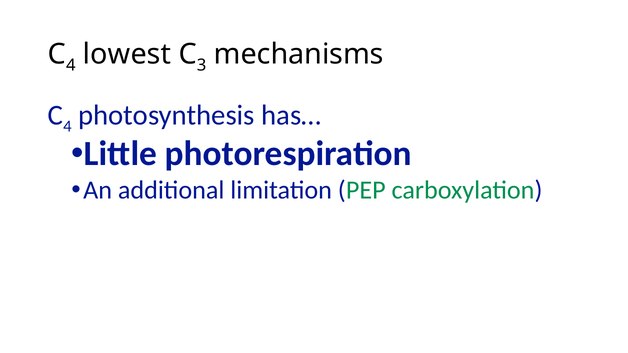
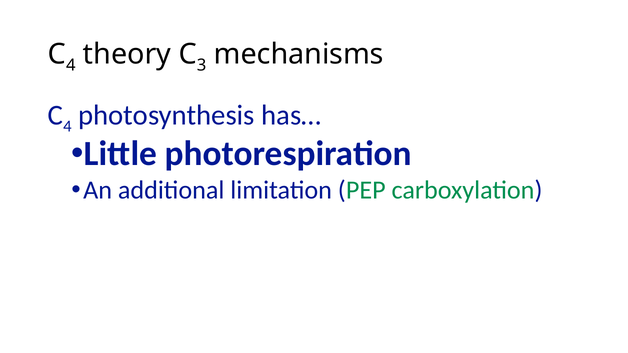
lowest: lowest -> theory (127, 54)
